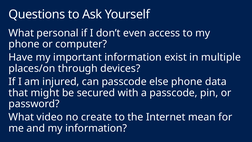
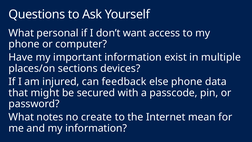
even: even -> want (135, 33)
through: through -> sections (78, 68)
can passcode: passcode -> feedback (124, 82)
video: video -> notes (50, 117)
